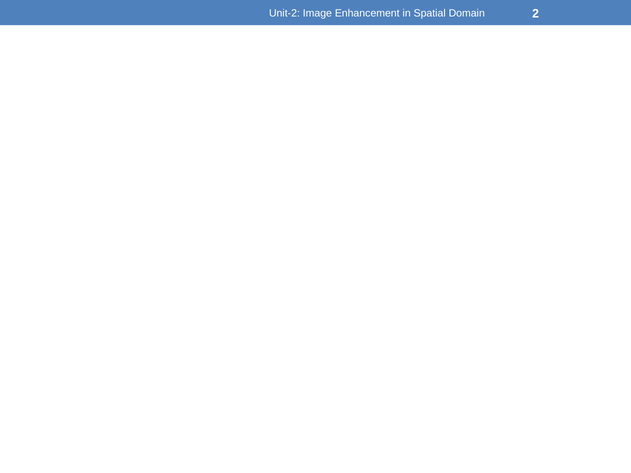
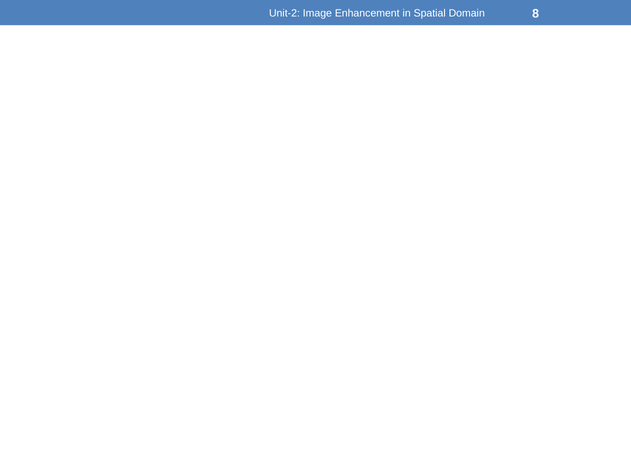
2: 2 -> 8 (536, 13)
